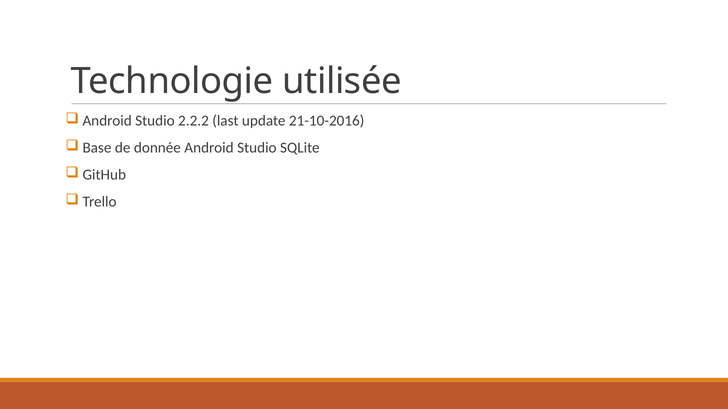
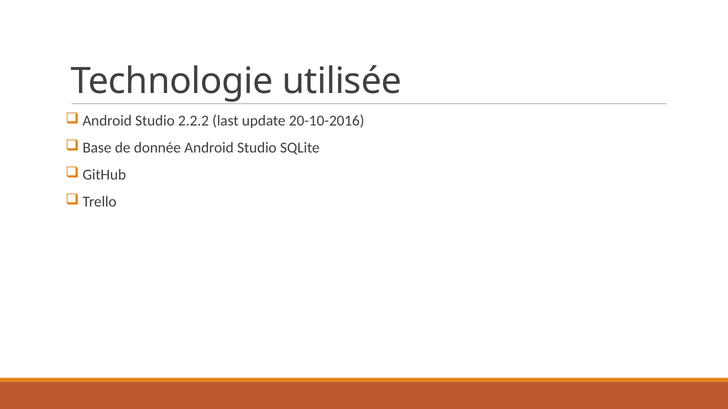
21-10-2016: 21-10-2016 -> 20-10-2016 (327, 121)
